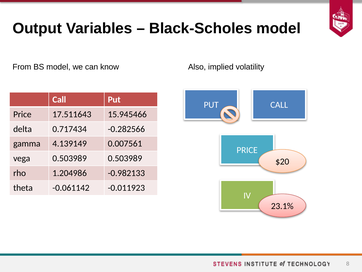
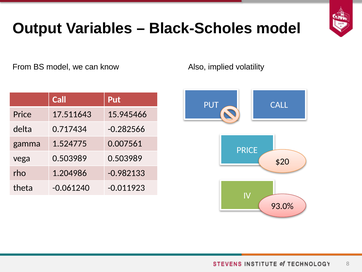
4.139149: 4.139149 -> 1.524775 (70, 143)
-0.061142: -0.061142 -> -0.061240 (71, 188)
23.1%: 23.1% -> 93.0% (282, 206)
